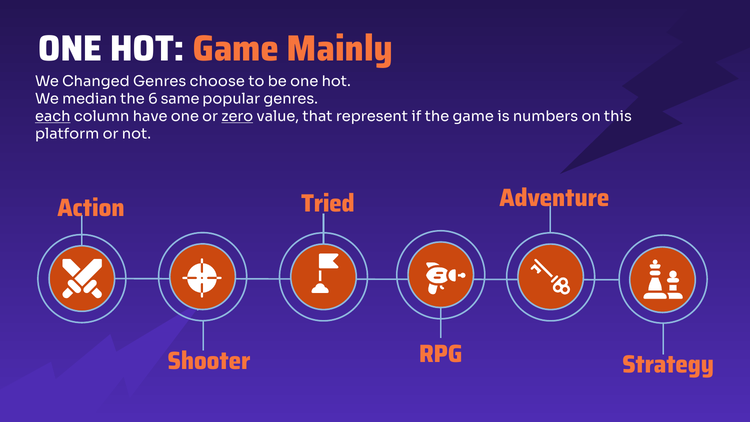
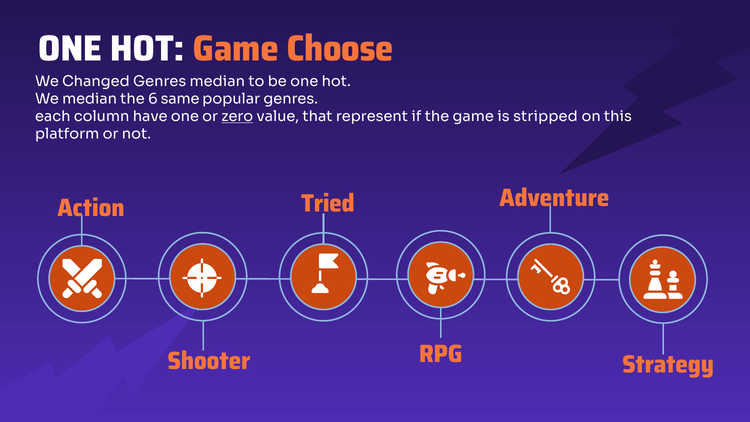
Mainly: Mainly -> Choose (340, 49)
Genres choose: choose -> median (217, 81)
each underline: present -> none (53, 116)
numbers: numbers -> stripped (545, 116)
